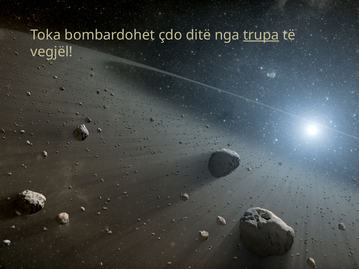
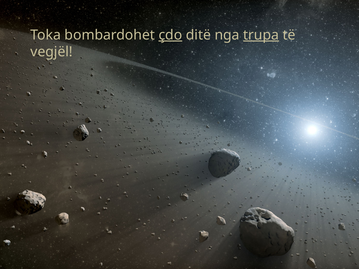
çdo underline: none -> present (170, 35)
